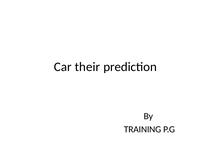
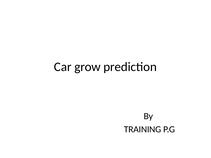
their: their -> grow (88, 67)
